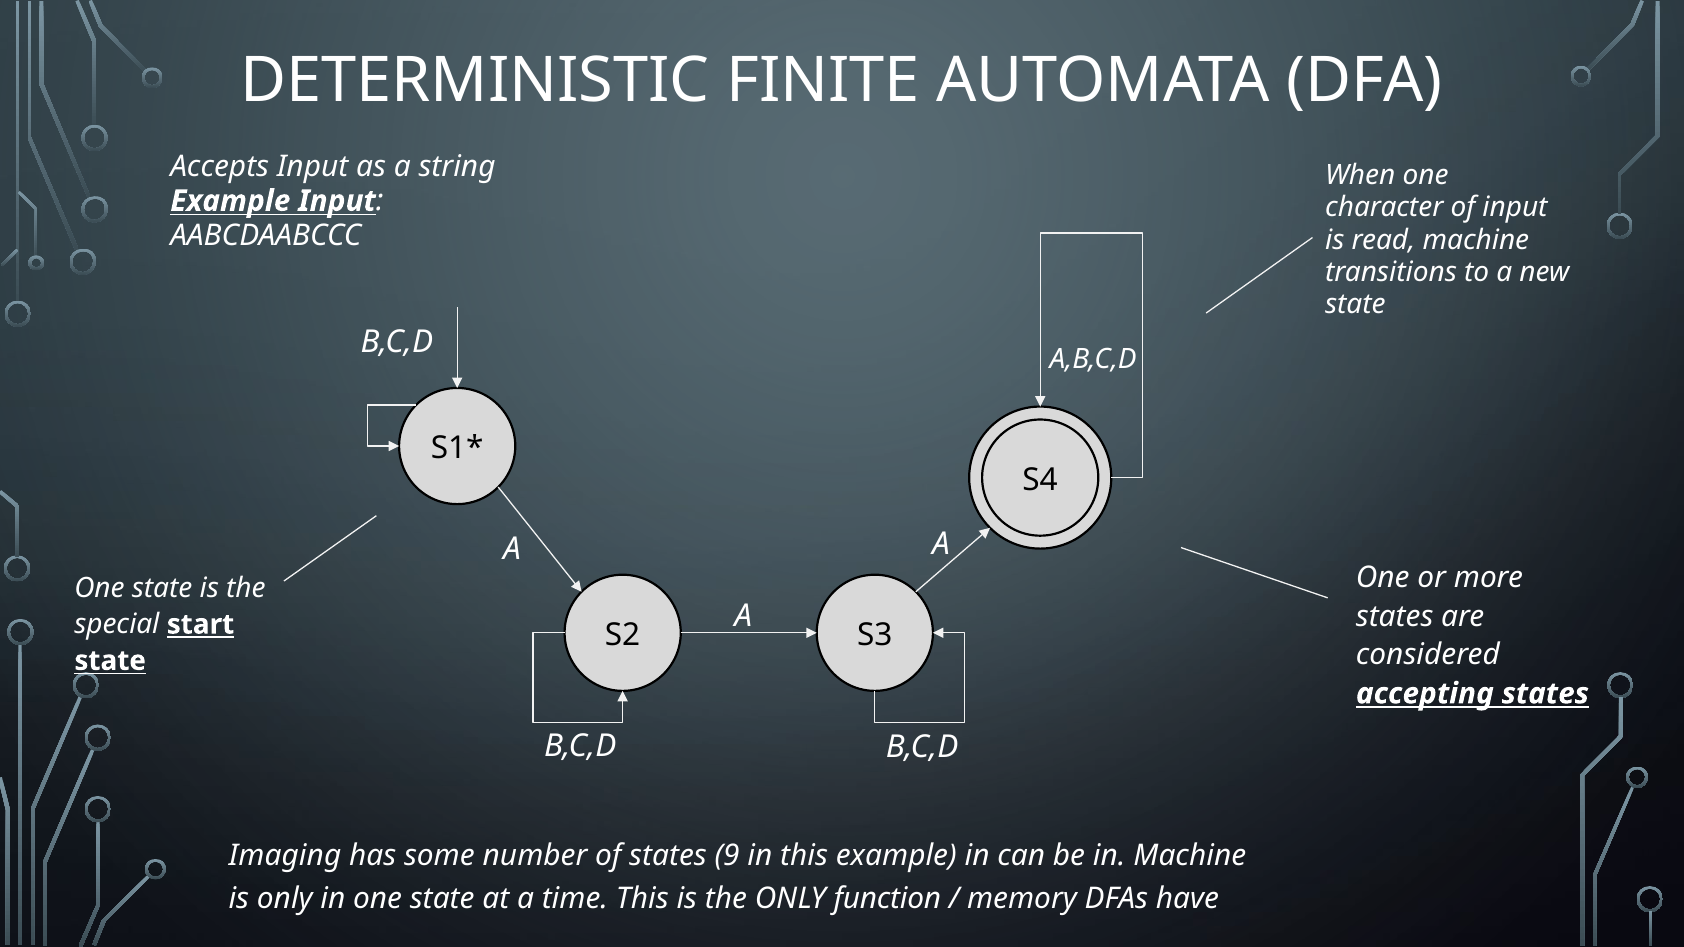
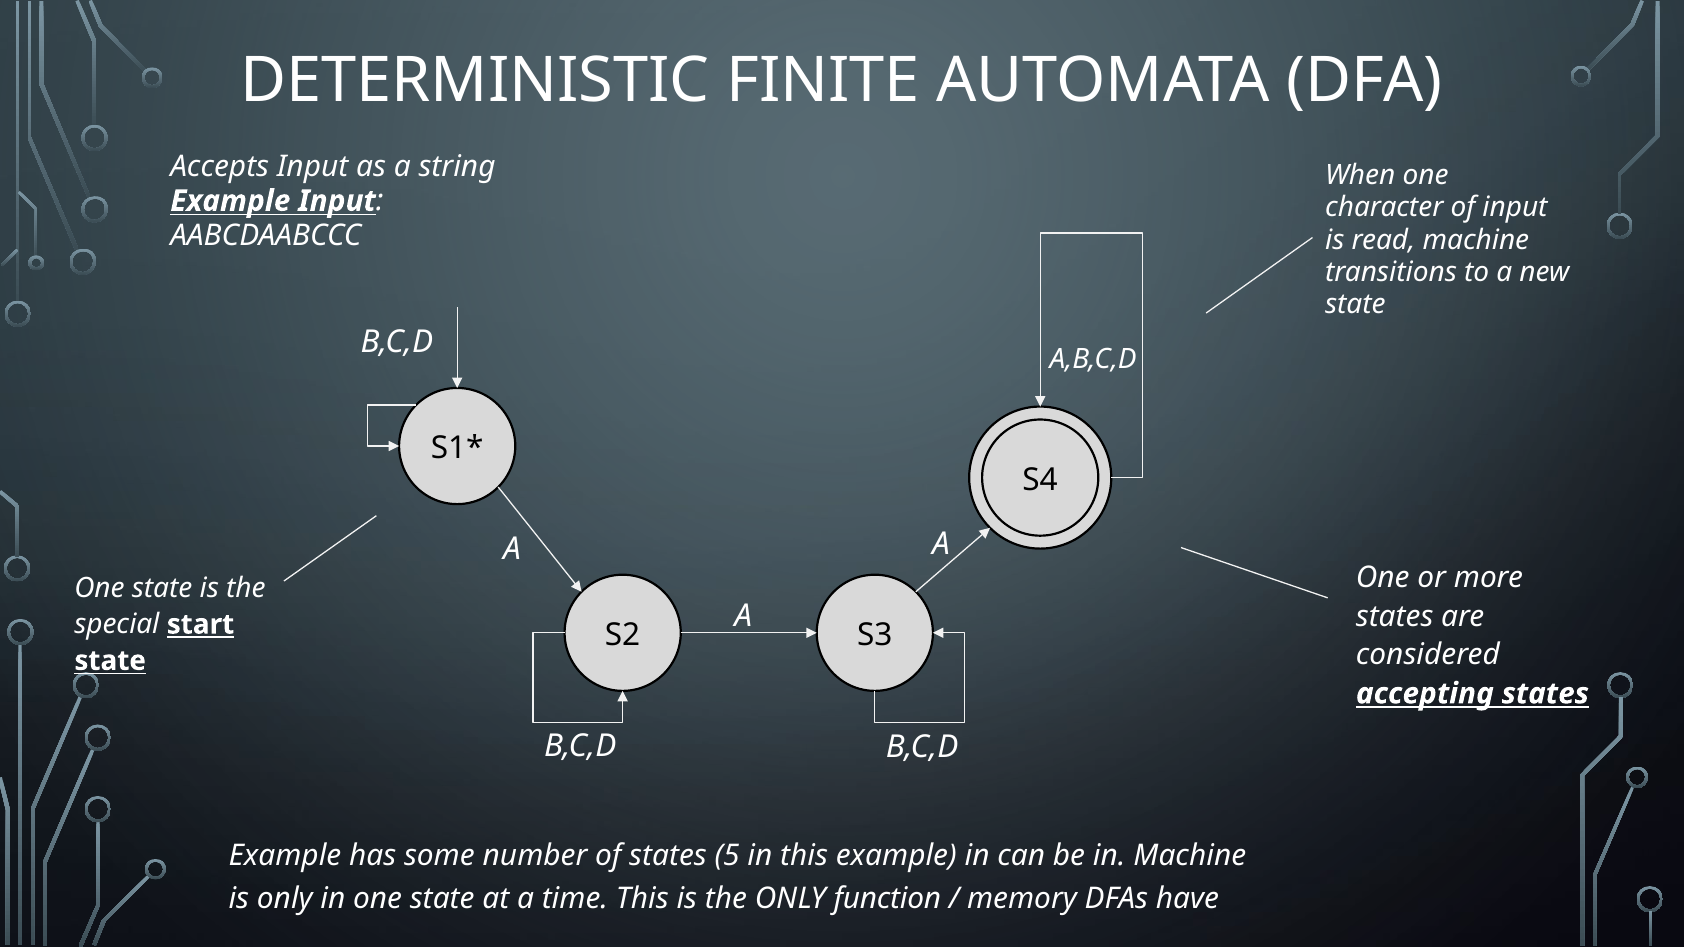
Imaging: Imaging -> Example (285, 856)
9: 9 -> 5 (727, 856)
